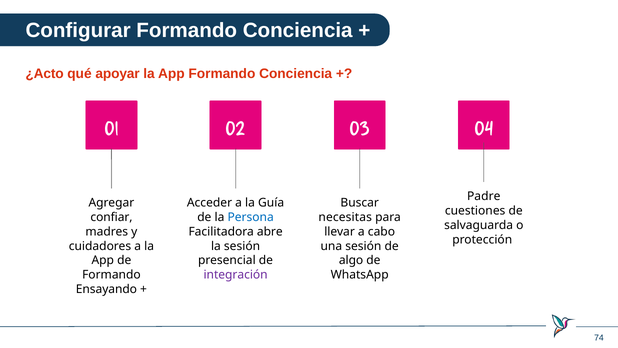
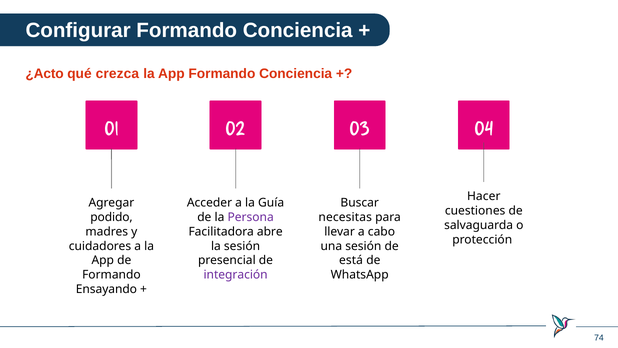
apoyar: apoyar -> crezca (117, 74)
Padre: Padre -> Hacer (484, 196)
confiar: confiar -> podido (112, 217)
Persona colour: blue -> purple (251, 217)
algo: algo -> está (351, 260)
